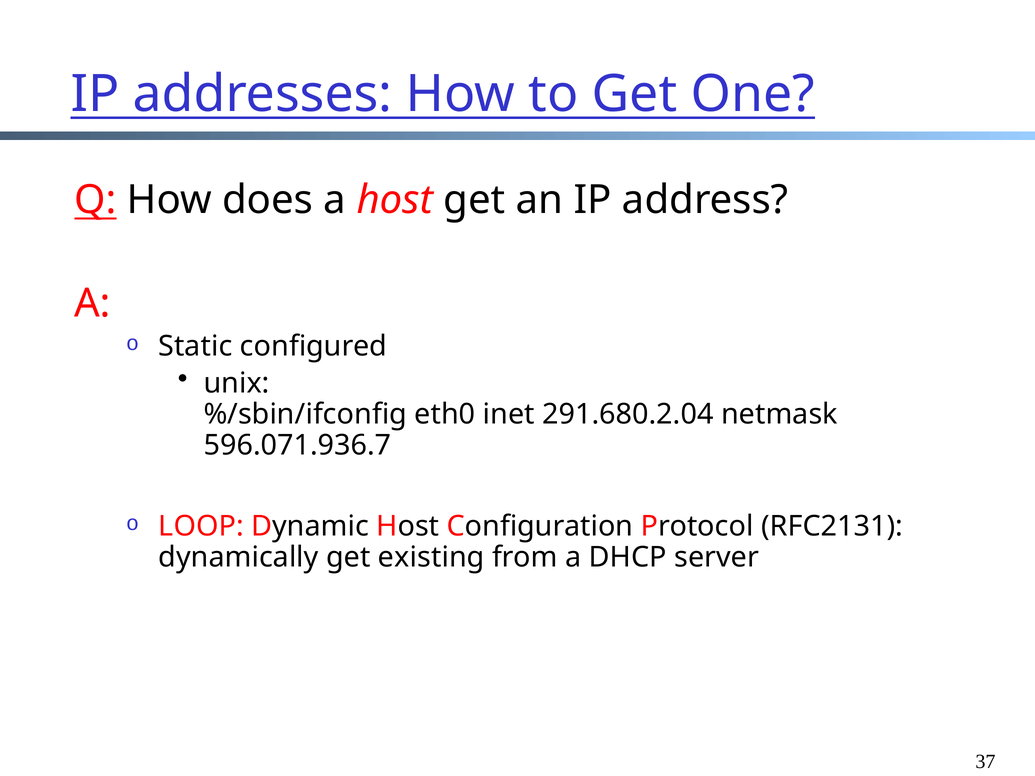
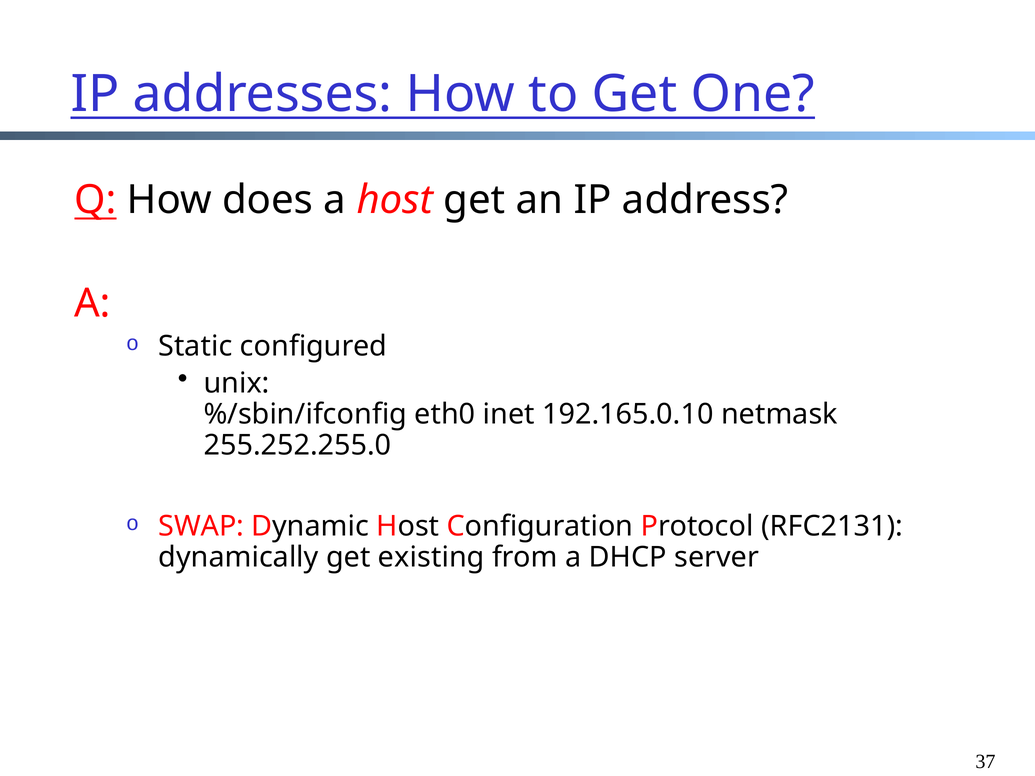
291.680.2.04: 291.680.2.04 -> 192.165.0.10 (628, 414)
596.071.936.7: 596.071.936.7 -> 255.252.255.0 (298, 445)
LOOP: LOOP -> SWAP (201, 526)
